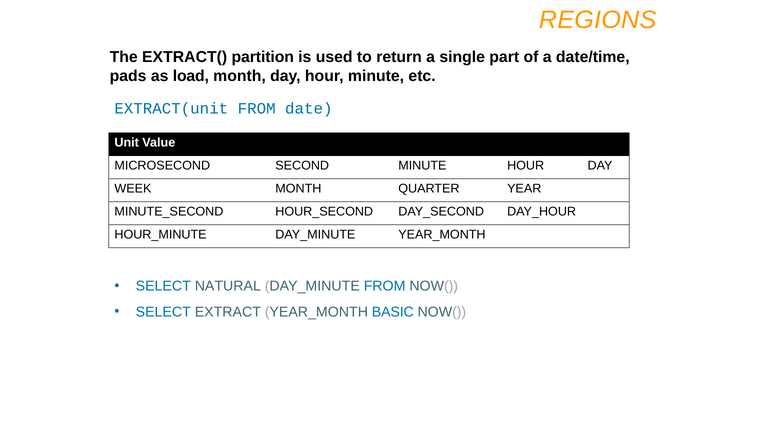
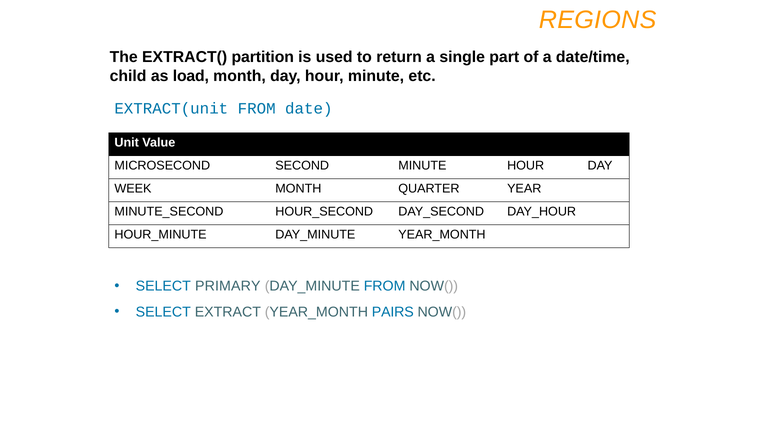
pads: pads -> child (128, 76)
NATURAL: NATURAL -> PRIMARY (228, 286)
BASIC: BASIC -> PAIRS (393, 312)
